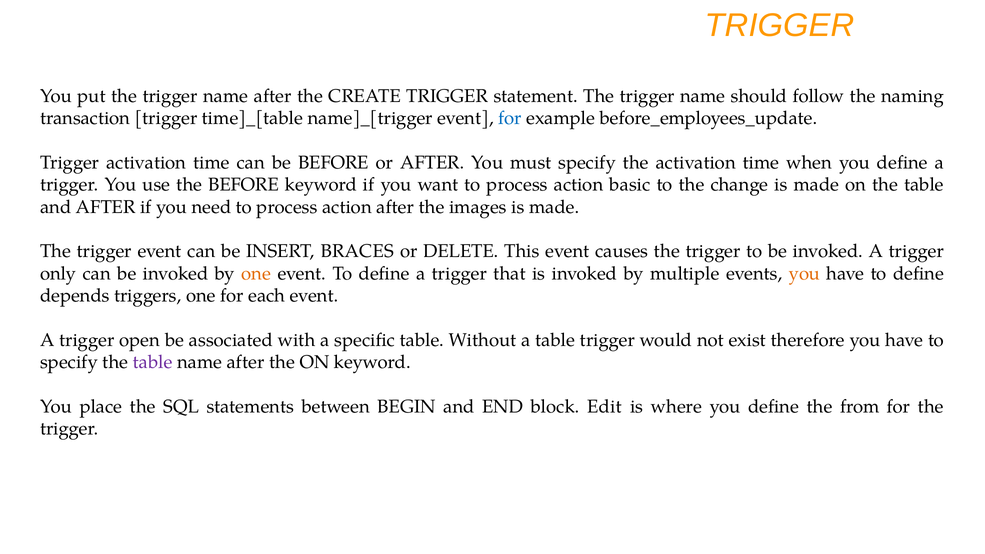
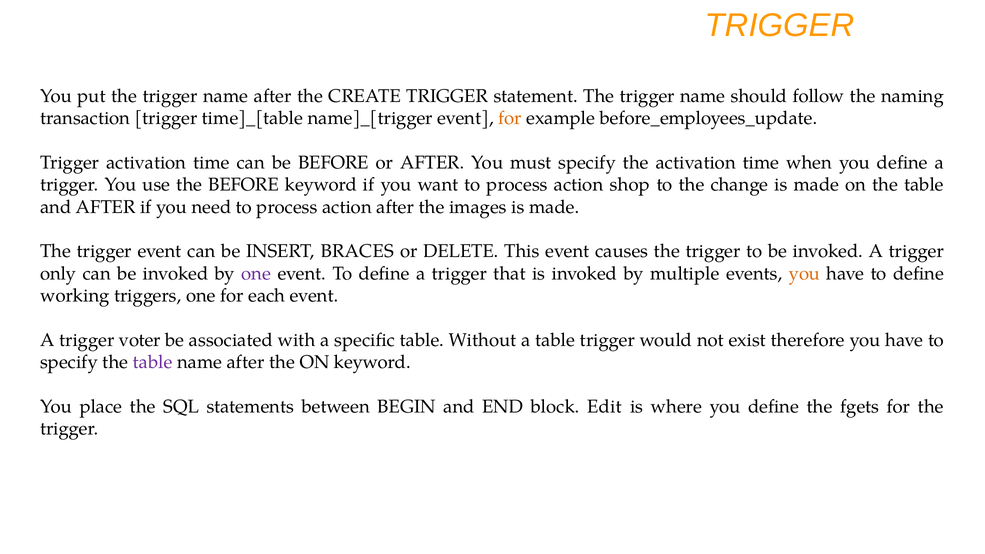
for colour: blue -> orange (510, 118)
basic: basic -> shop (630, 185)
one colour: orange -> purple (256, 273)
depends: depends -> working (75, 296)
open: open -> voter (140, 340)
from: from -> fgets (860, 406)
